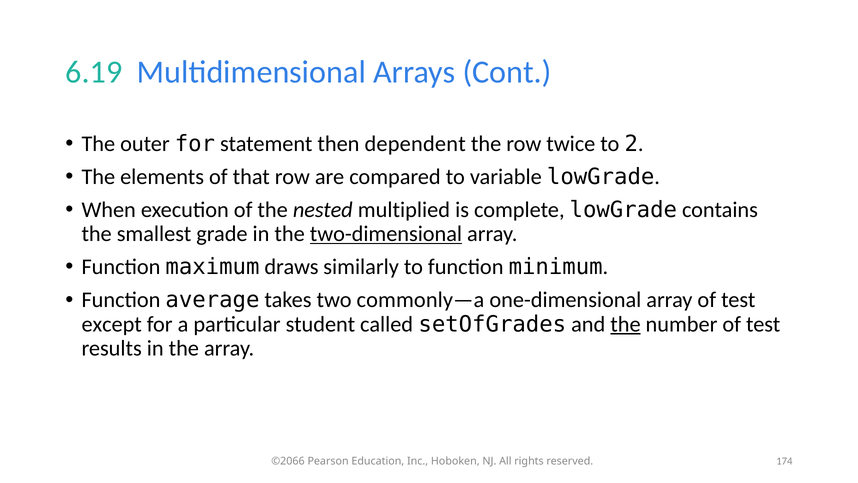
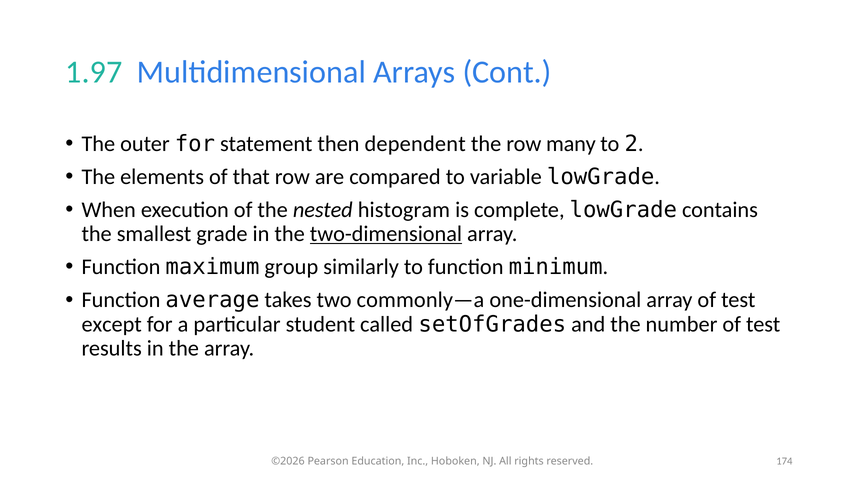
6.19: 6.19 -> 1.97 (94, 72)
twice: twice -> many (571, 144)
multiplied: multiplied -> histogram (404, 210)
draws: draws -> group (291, 267)
the underline: present -> none (625, 324)
©2066: ©2066 -> ©2026 (288, 461)
